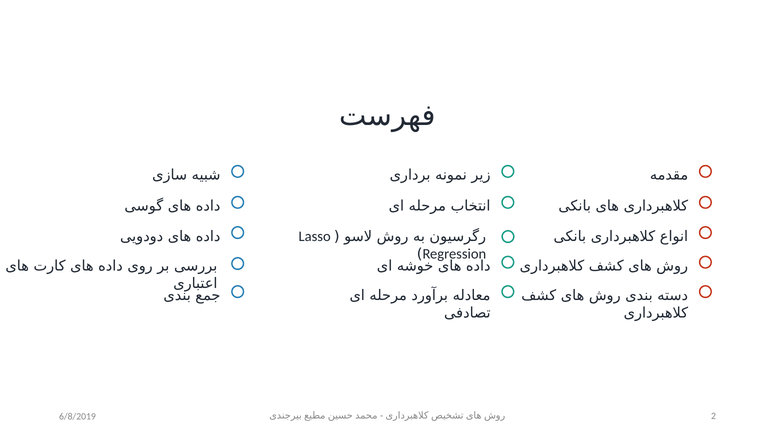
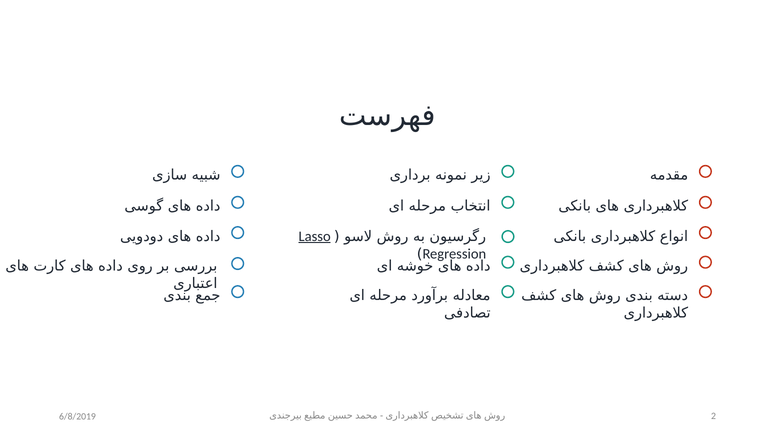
Lasso underline: none -> present (315, 236)
